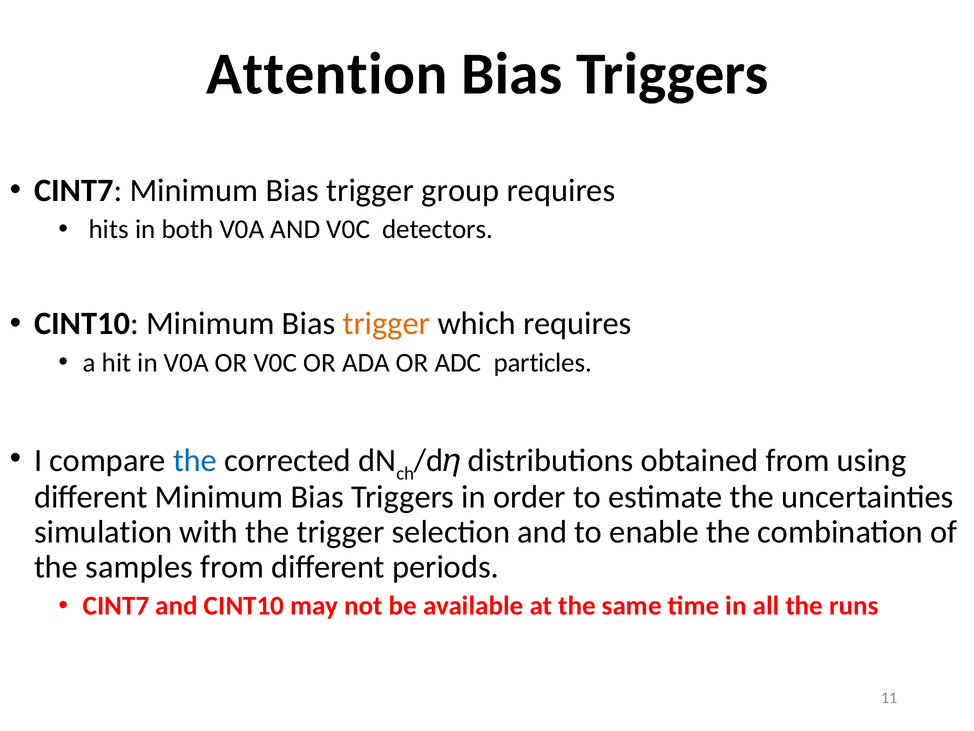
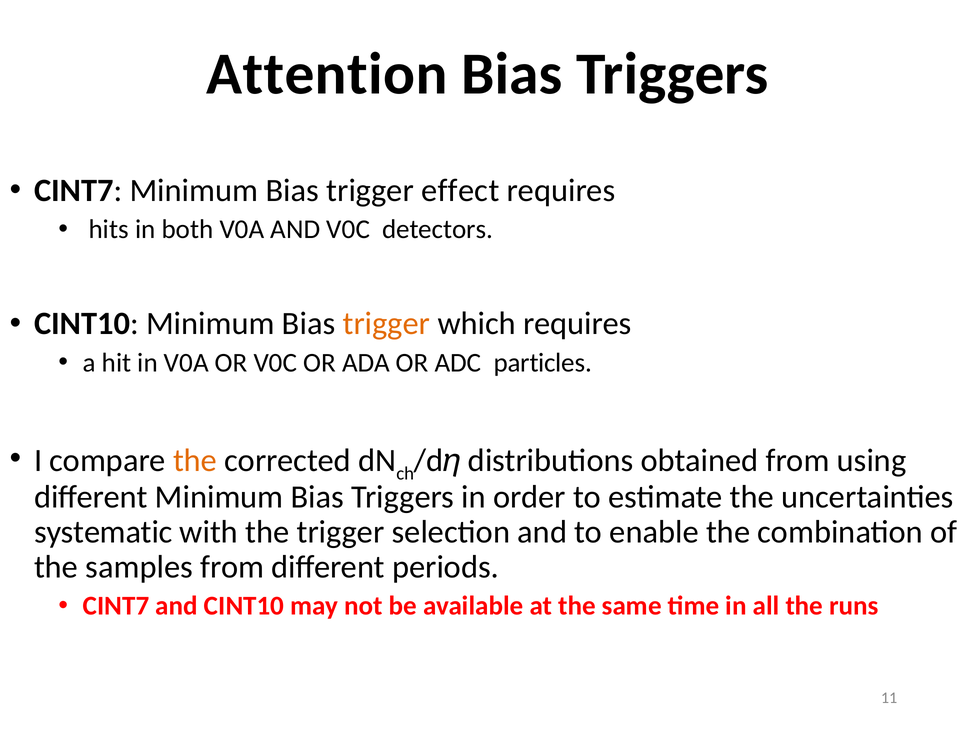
group: group -> effect (460, 190)
the colour: blue -> orange (195, 460)
simulation: simulation -> systematic (103, 532)
